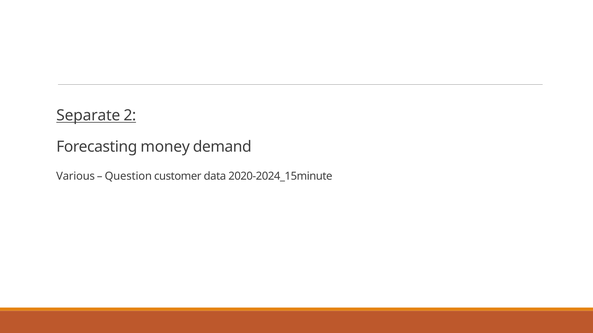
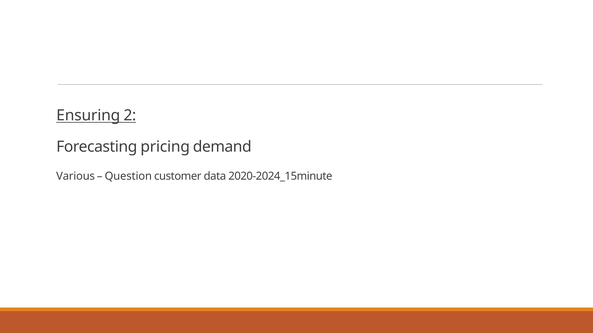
Separate: Separate -> Ensuring (88, 116)
money: money -> pricing (165, 147)
